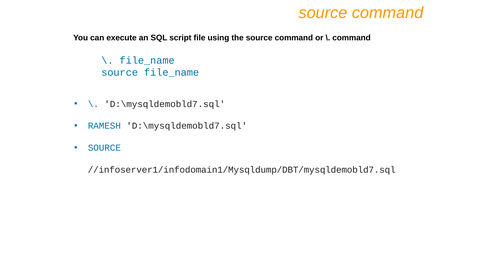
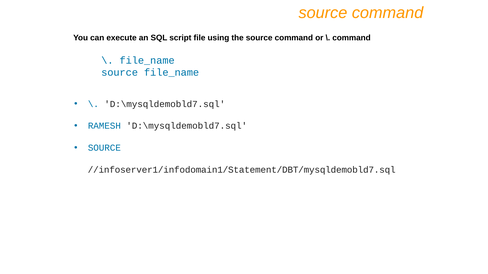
//infoserver1/infodomain1/Mysqldump/DBT/mysqldemobld7.sql: //infoserver1/infodomain1/Mysqldump/DBT/mysqldemobld7.sql -> //infoserver1/infodomain1/Statement/DBT/mysqldemobld7.sql (242, 170)
